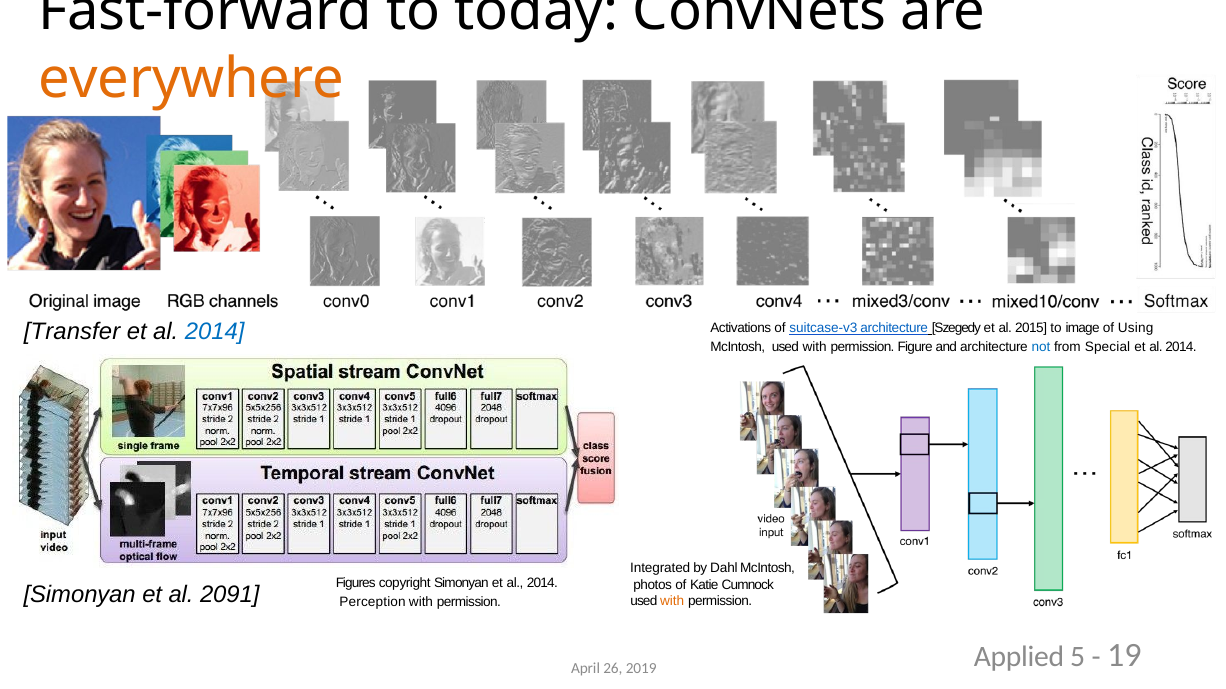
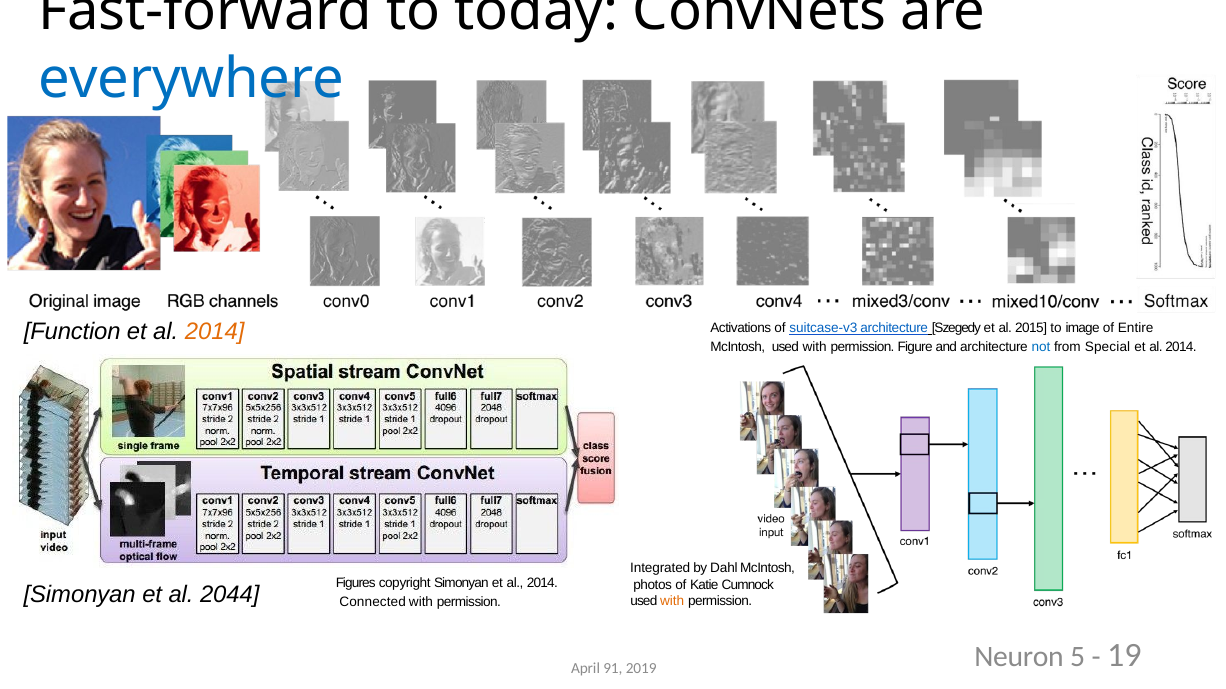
everywhere colour: orange -> blue (191, 79)
Transfer: Transfer -> Function (72, 332)
2014 colour: blue -> orange (215, 332)
Using: Using -> Entire (1136, 328)
2091: 2091 -> 2044 (230, 595)
Perception: Perception -> Connected (373, 603)
26: 26 -> 91 (613, 669)
Applied: Applied -> Neuron (1019, 657)
